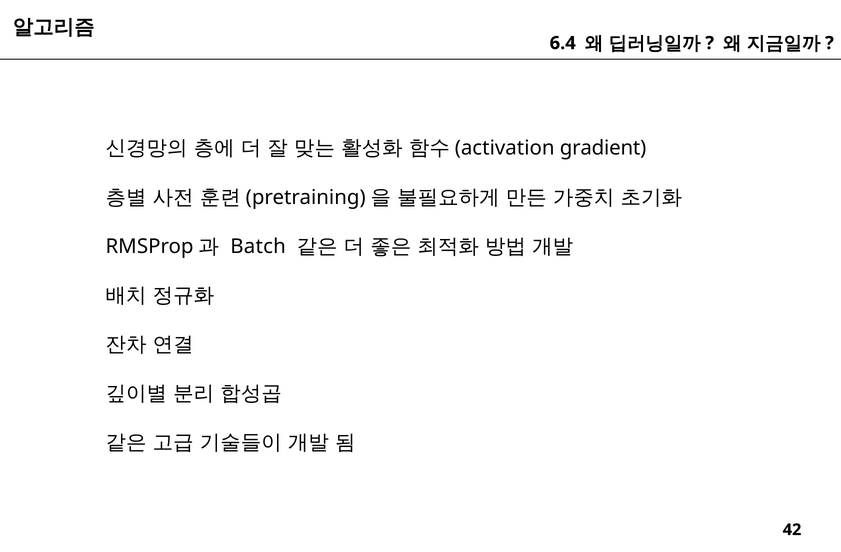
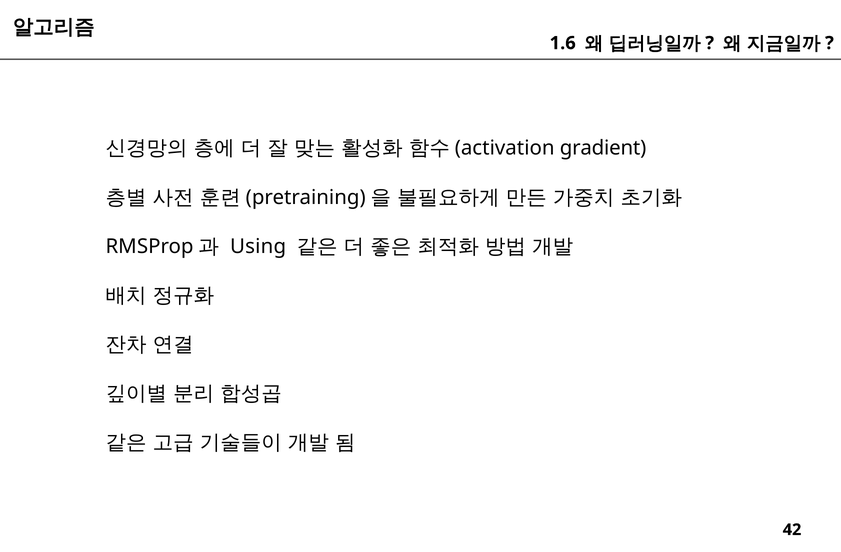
6.4: 6.4 -> 1.6 (563, 43)
Batch: Batch -> Using (258, 247)
